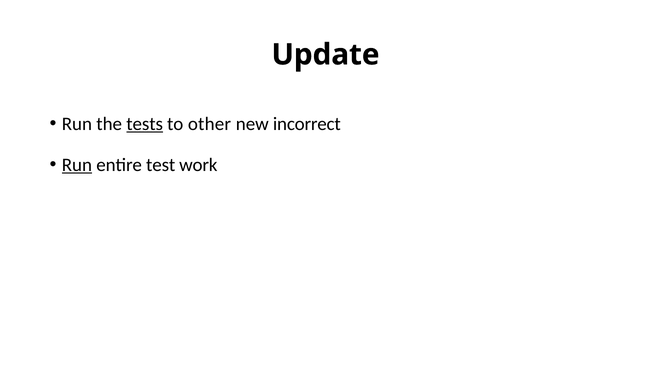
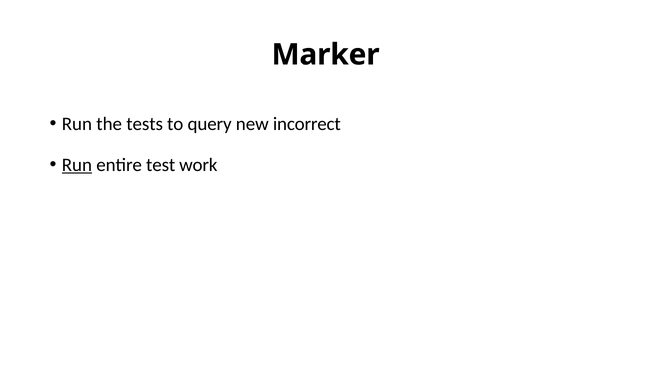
Update: Update -> Marker (326, 55)
tests underline: present -> none (145, 124)
other: other -> query (210, 124)
